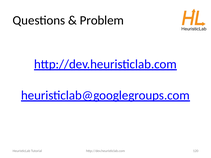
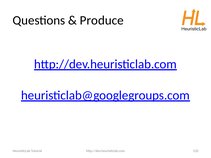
Problem: Problem -> Produce (102, 20)
